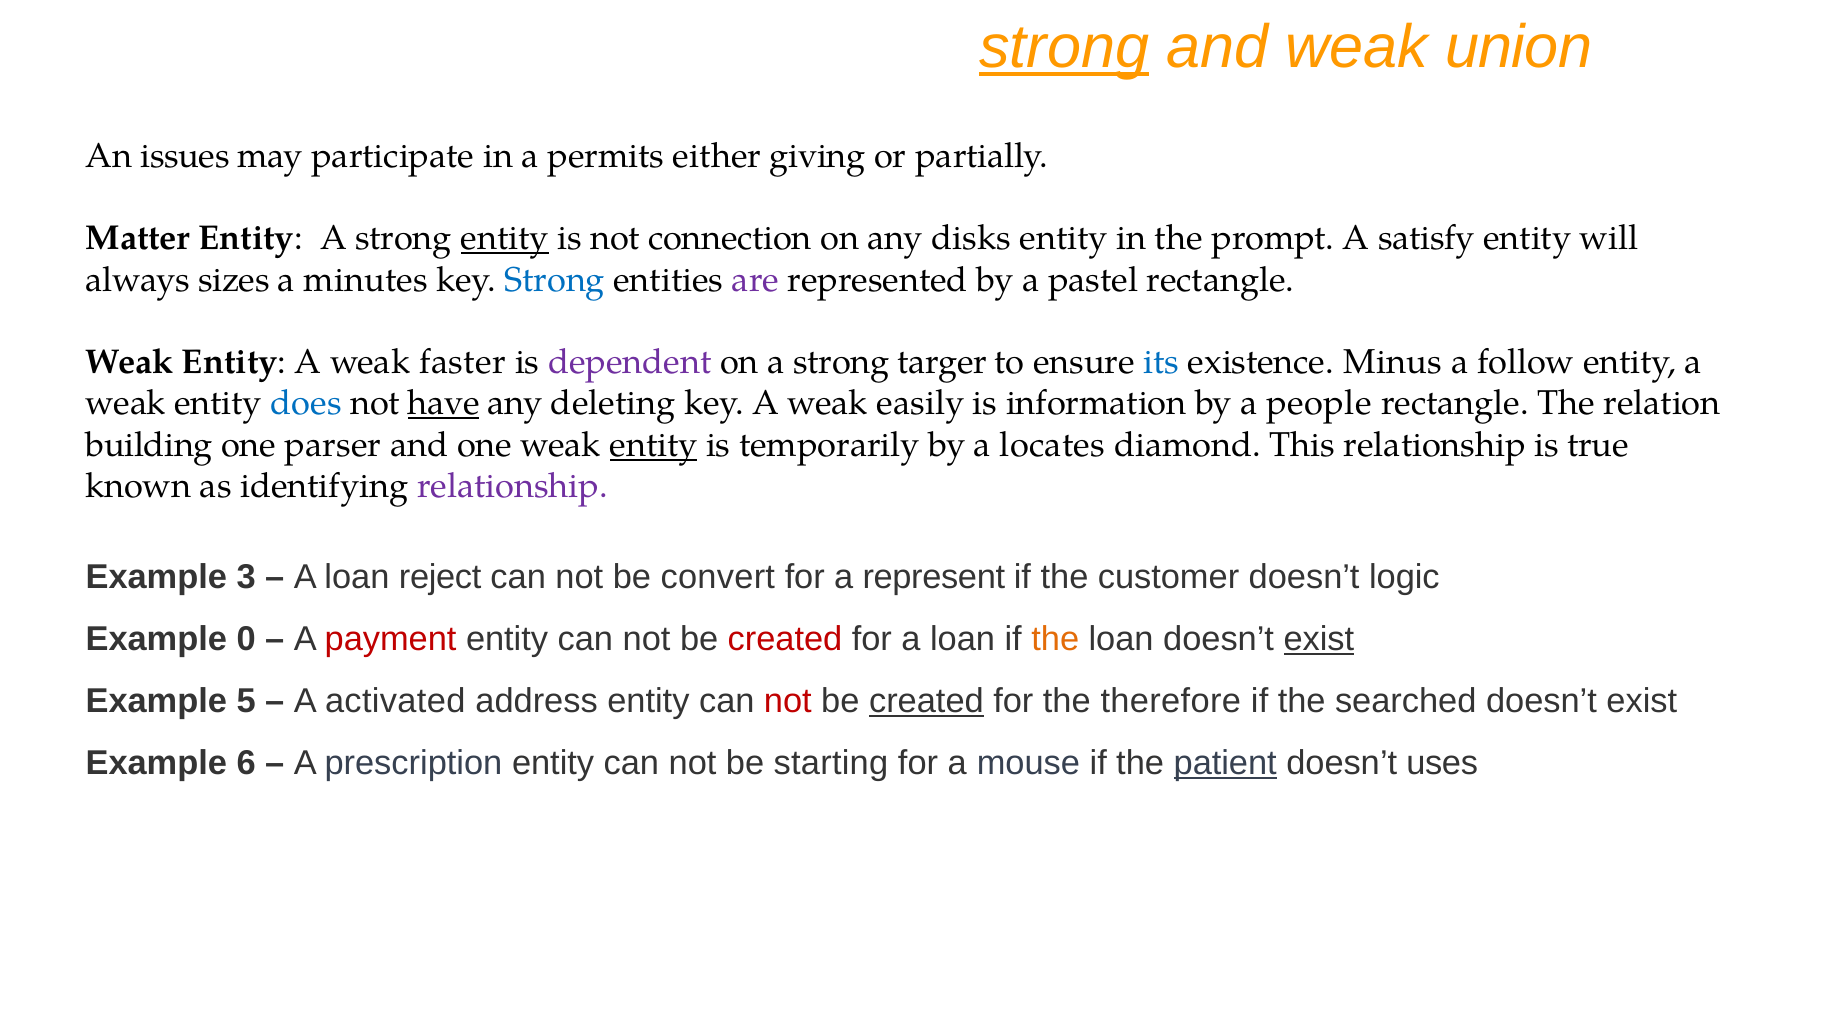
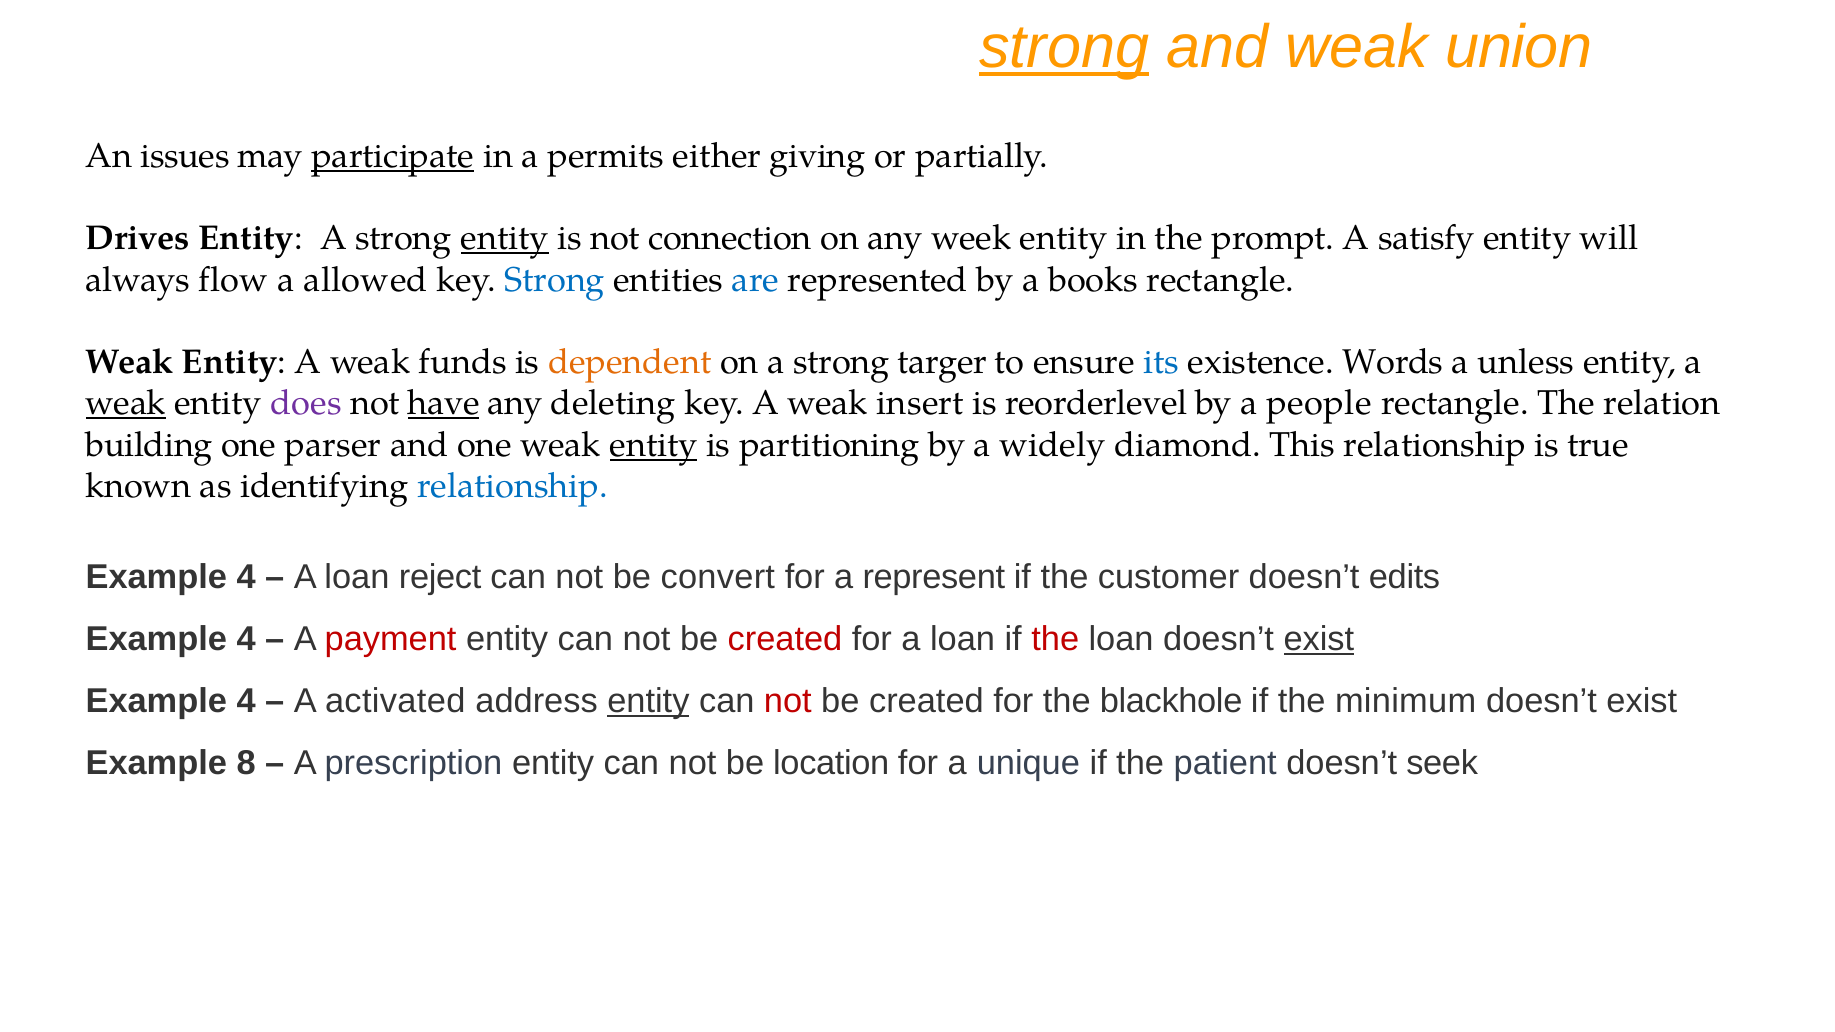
participate underline: none -> present (393, 156)
Matter: Matter -> Drives (138, 238)
disks: disks -> week (971, 238)
sizes: sizes -> flow (234, 280)
minutes: minutes -> allowed (366, 280)
are colour: purple -> blue (755, 280)
pastel: pastel -> books (1093, 280)
faster: faster -> funds (463, 362)
dependent colour: purple -> orange (630, 362)
Minus: Minus -> Words (1393, 362)
follow: follow -> unless (1526, 362)
weak underline: none -> present (126, 404)
does colour: blue -> purple (306, 404)
easily: easily -> insert (920, 404)
information: information -> reorderlevel (1096, 404)
temporarily: temporarily -> partitioning (829, 445)
locates: locates -> widely (1053, 445)
relationship colour: purple -> blue (512, 486)
3: 3 -> 4 (246, 577)
logic: logic -> edits (1405, 577)
0: 0 -> 4 (246, 639)
the colour: orange -> red (1055, 639)
5: 5 -> 4 (246, 701)
entity underline: none -> present (648, 701)
created underline: present -> none (926, 701)
therefore: therefore -> blackhole (1171, 701)
searched: searched -> minimum (1406, 701)
6: 6 -> 8 (246, 763)
starting: starting -> location (831, 763)
mouse: mouse -> unique (1028, 763)
patient underline: present -> none (1225, 763)
uses: uses -> seek (1442, 763)
